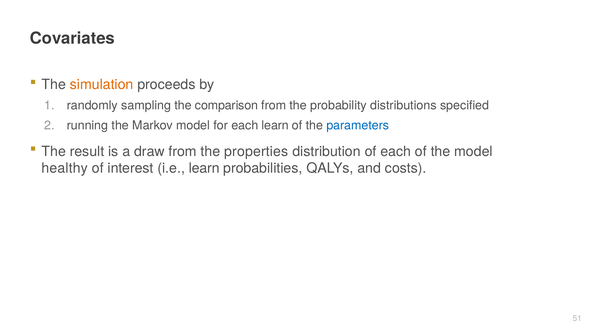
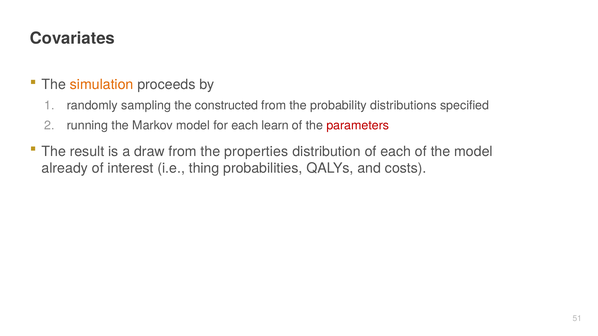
comparison: comparison -> constructed (227, 106)
parameters colour: blue -> red (358, 125)
healthy: healthy -> already (65, 168)
i.e learn: learn -> thing (204, 168)
